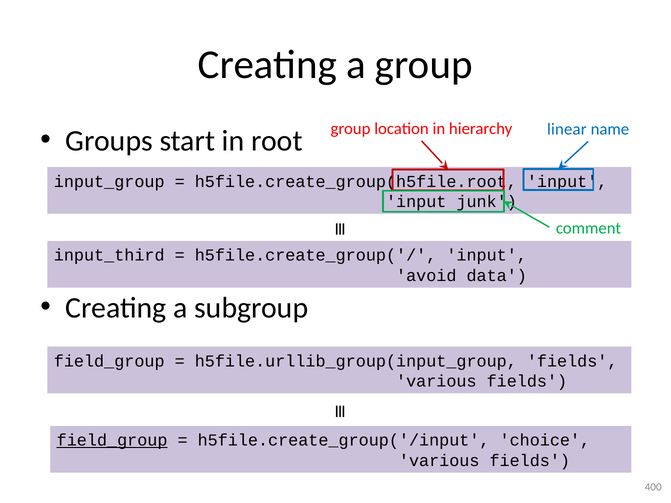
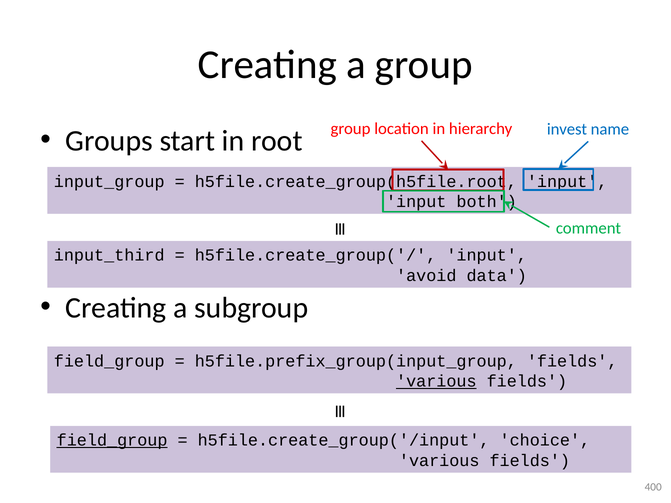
linear: linear -> invest (567, 129)
junk: junk -> both (487, 202)
h5file.urllib_group(input_group: h5file.urllib_group(input_group -> h5file.prefix_group(input_group (356, 361)
various underline: none -> present (436, 381)
